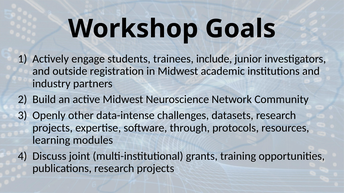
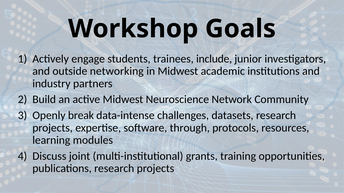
registration: registration -> networking (117, 71)
other: other -> break (81, 116)
